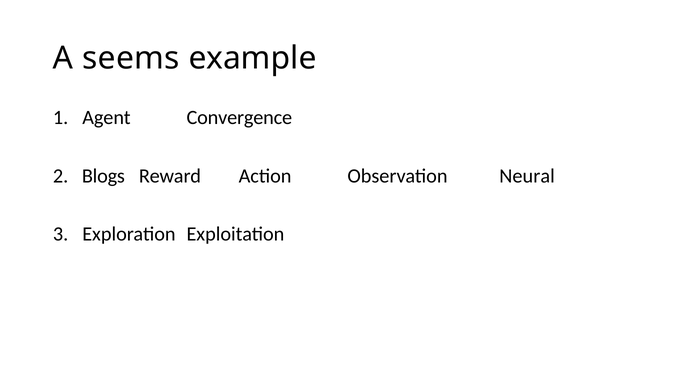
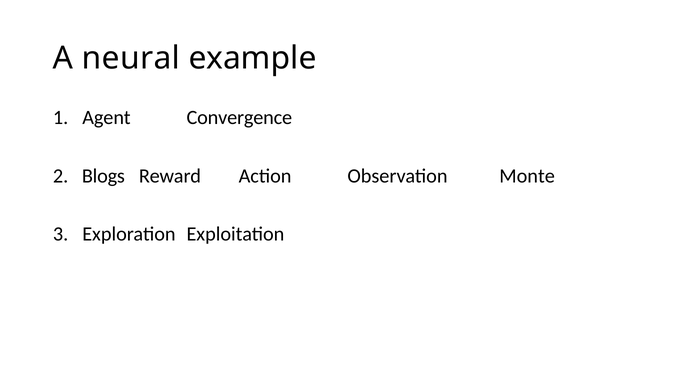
seems: seems -> neural (131, 58)
Neural: Neural -> Monte (527, 176)
